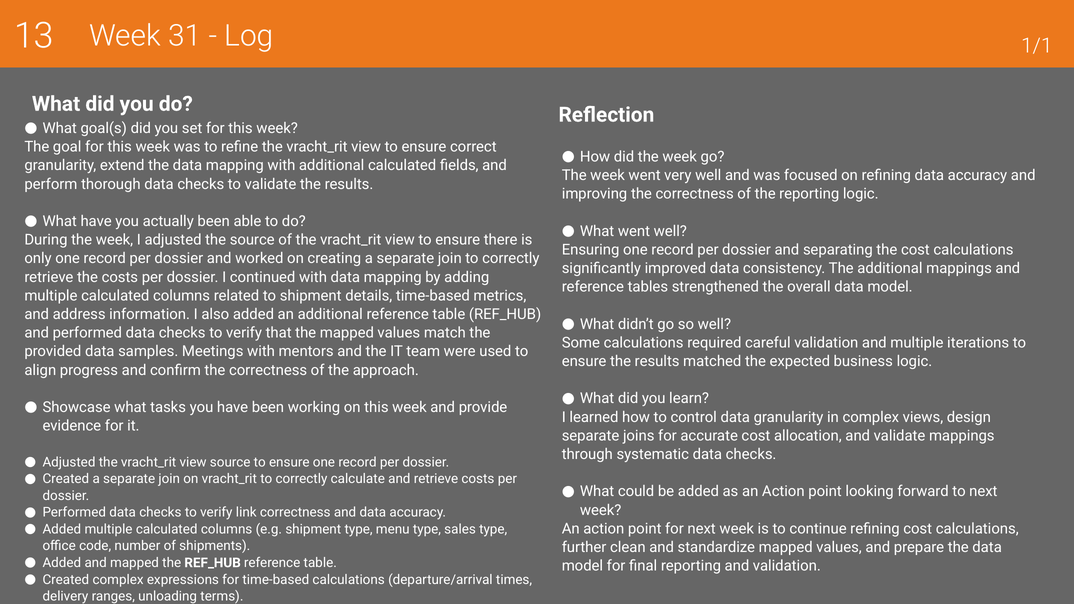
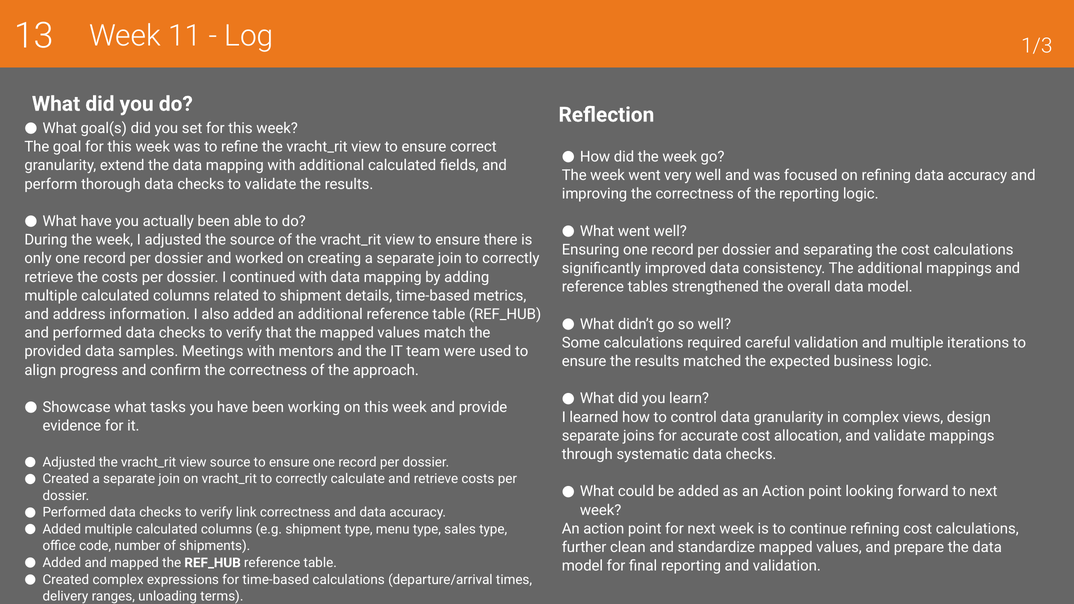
31: 31 -> 11 (185, 36)
1/1: 1/1 -> 1/3 (1037, 46)
